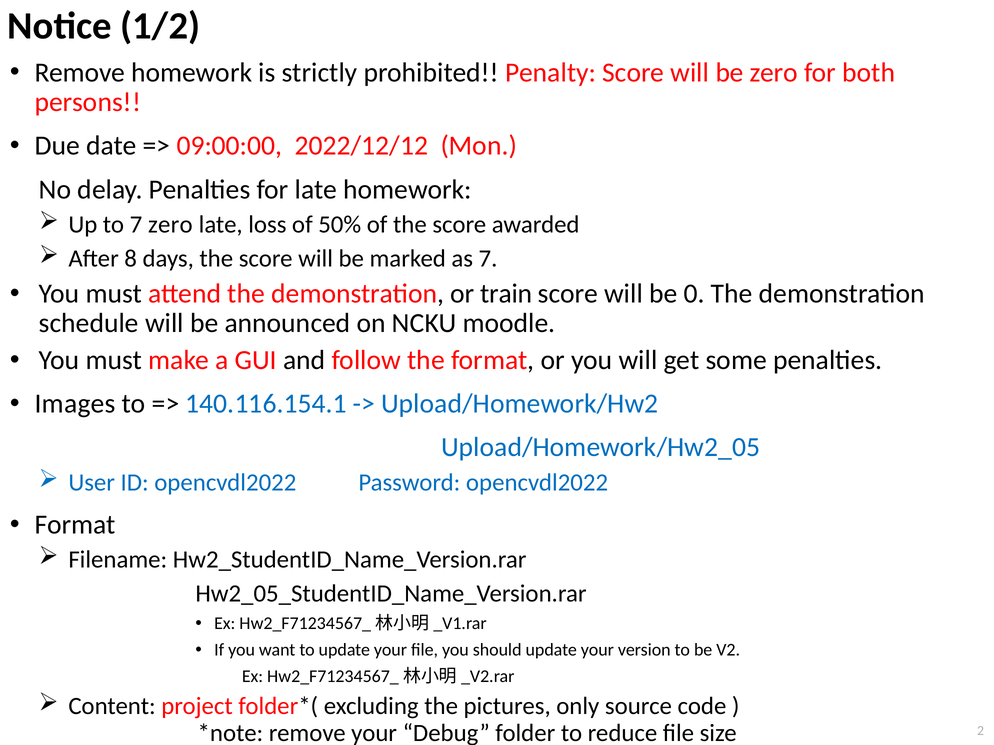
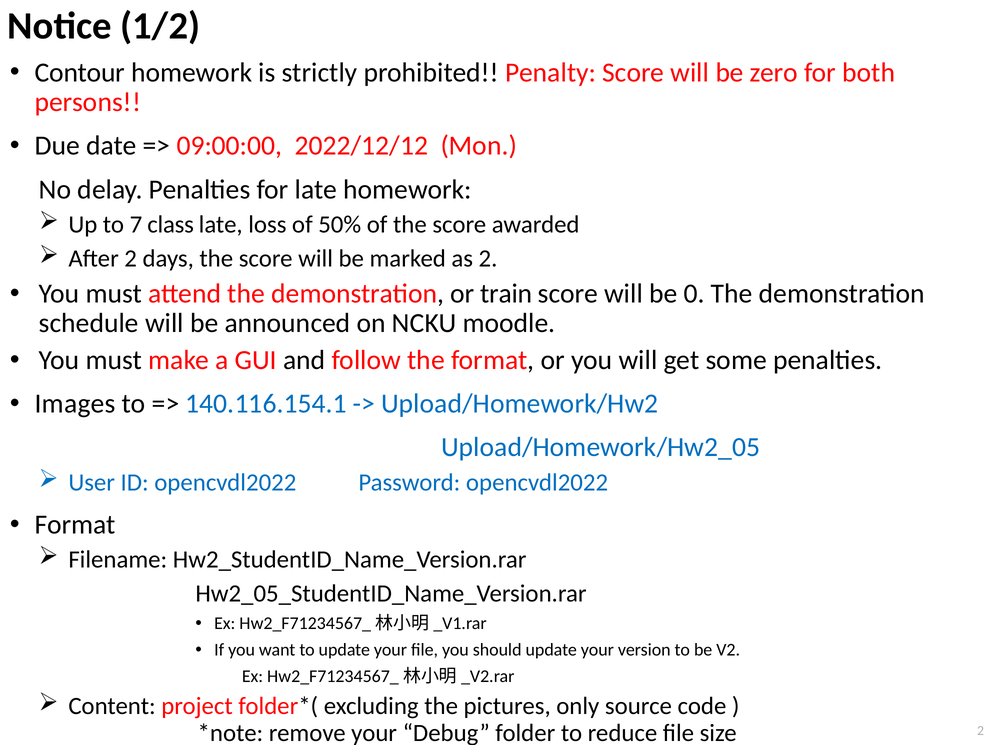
Remove: Remove -> Contour (80, 73)
7 zero: zero -> class (171, 225)
After 8: 8 -> 2 (131, 259)
as 7: 7 -> 2 (488, 259)
